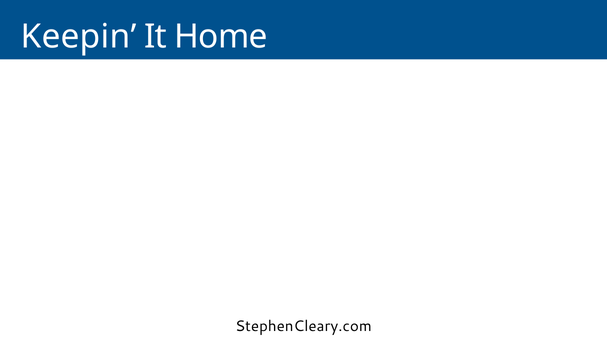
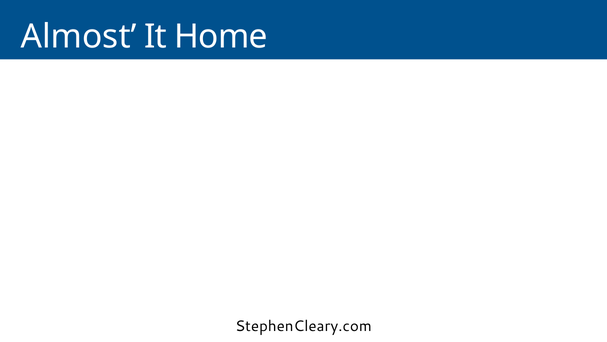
Keepin: Keepin -> Almost (79, 37)
